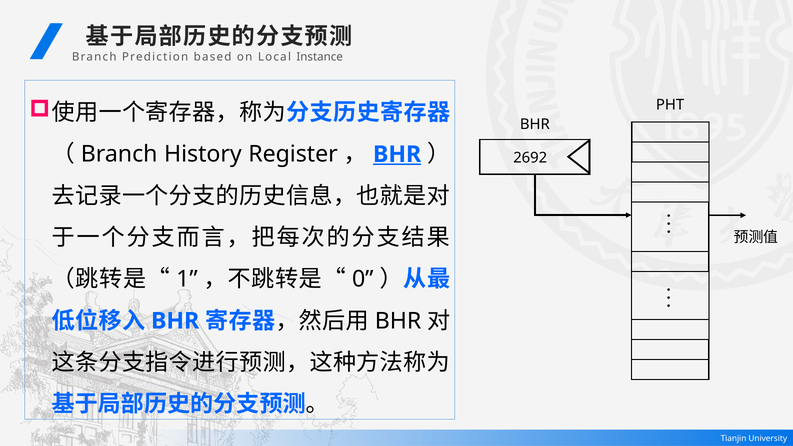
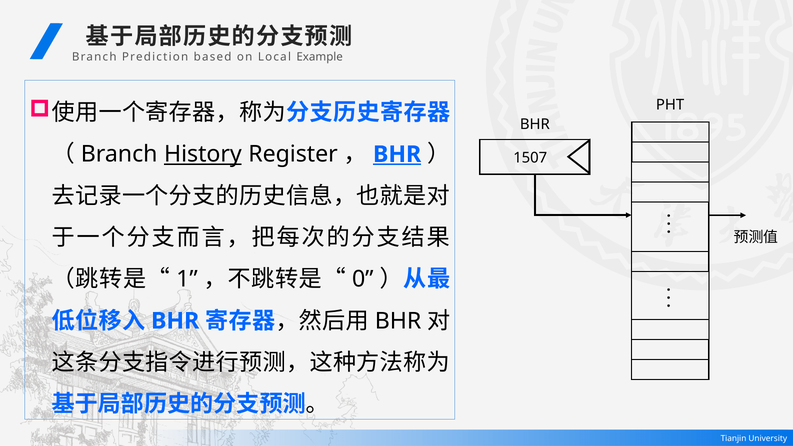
Instance: Instance -> Example (320, 57)
History underline: none -> present (203, 154)
2692: 2692 -> 1507 (530, 158)
